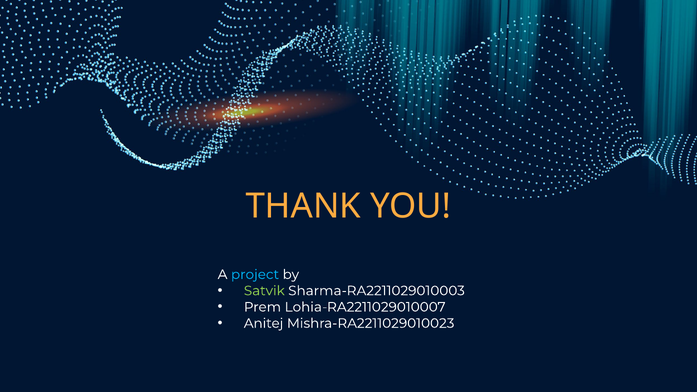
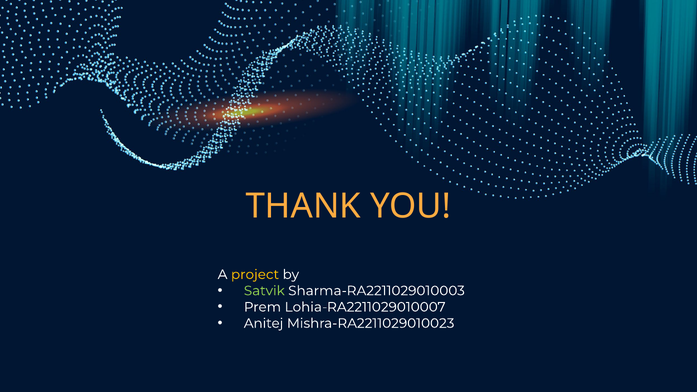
project colour: light blue -> yellow (255, 275)
